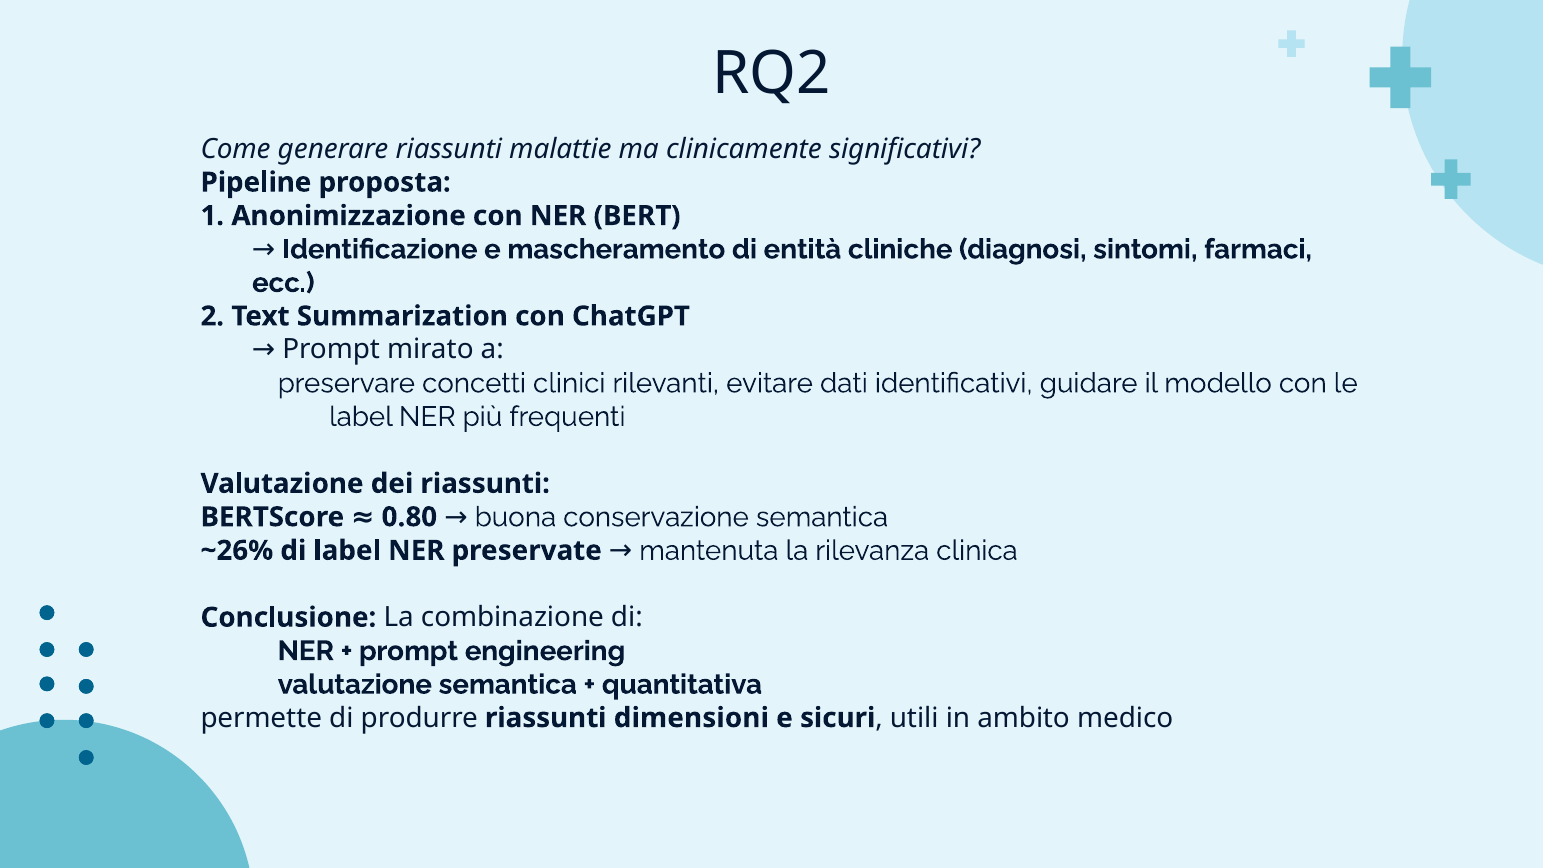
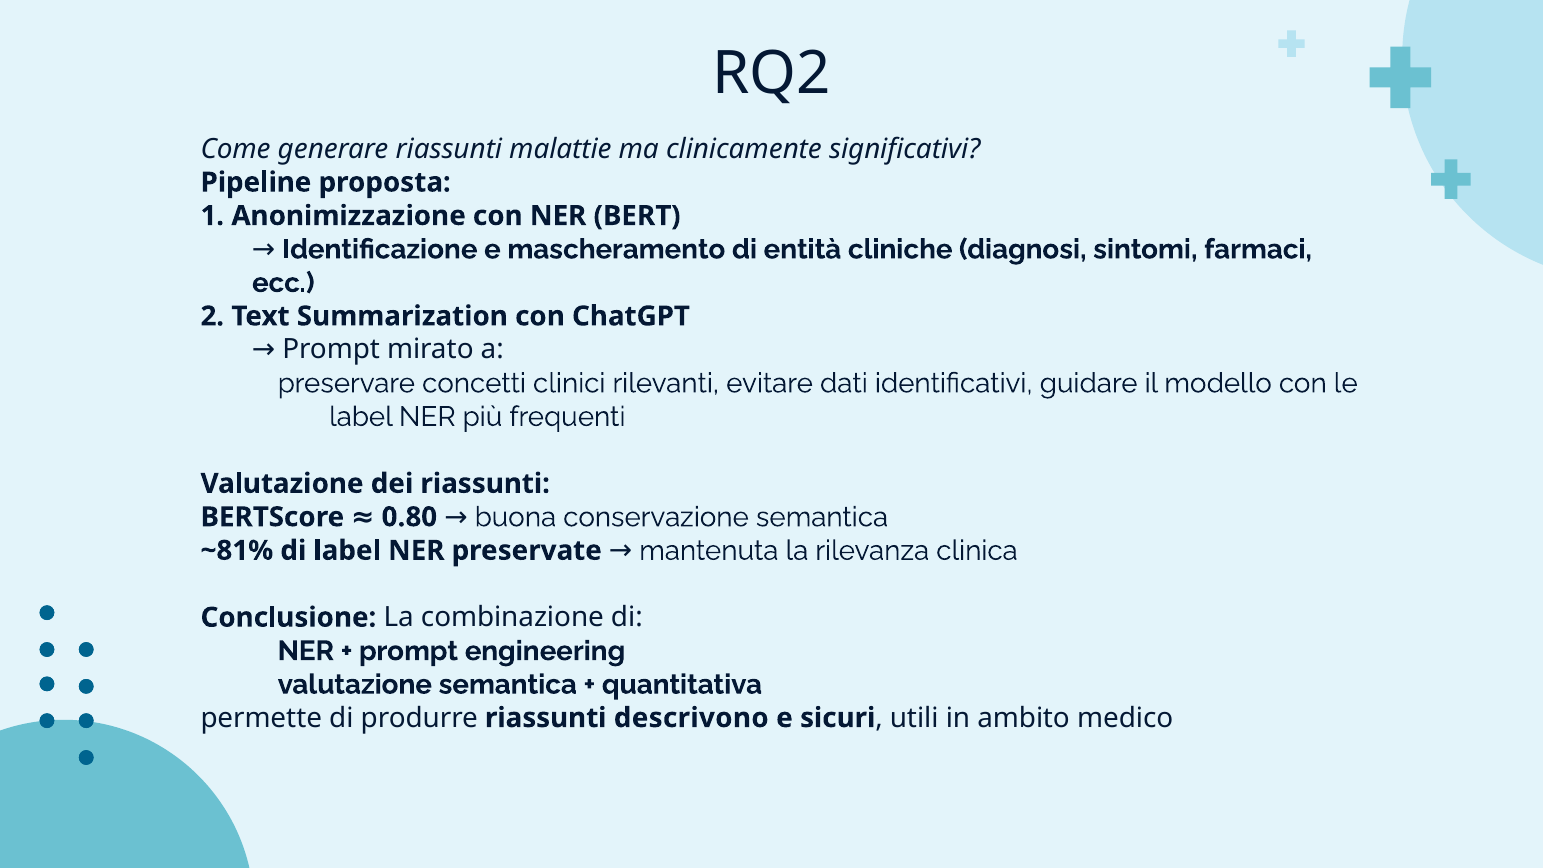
~26%: ~26% -> ~81% (237, 551)
dimensioni: dimensioni -> descrivono (691, 718)
